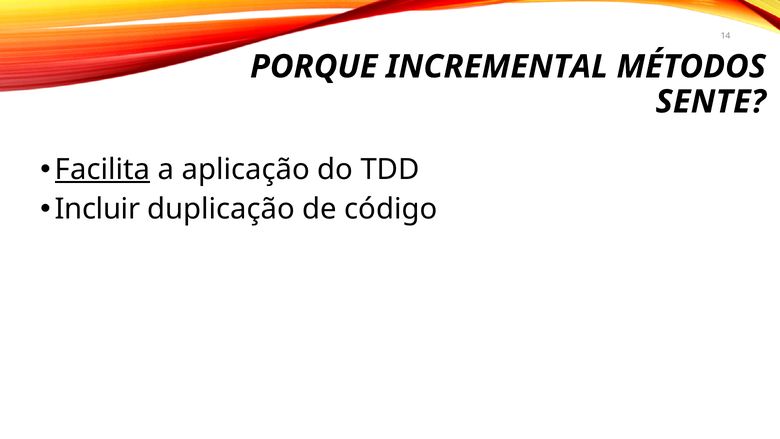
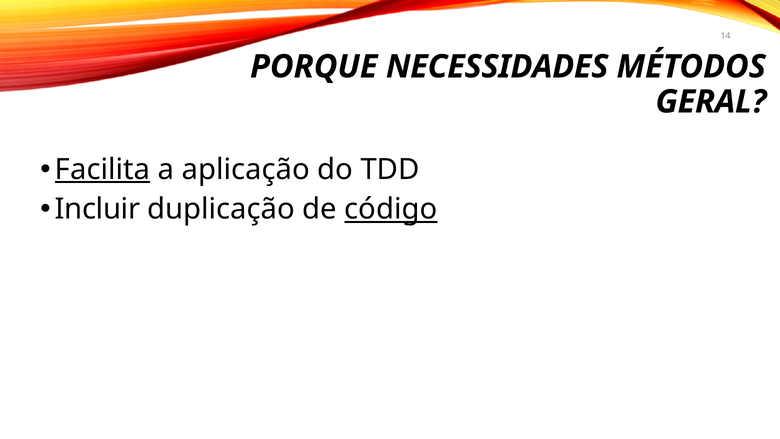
INCREMENTAL: INCREMENTAL -> NECESSIDADES (497, 67)
SENTE: SENTE -> GERAL (711, 102)
código underline: none -> present (391, 209)
